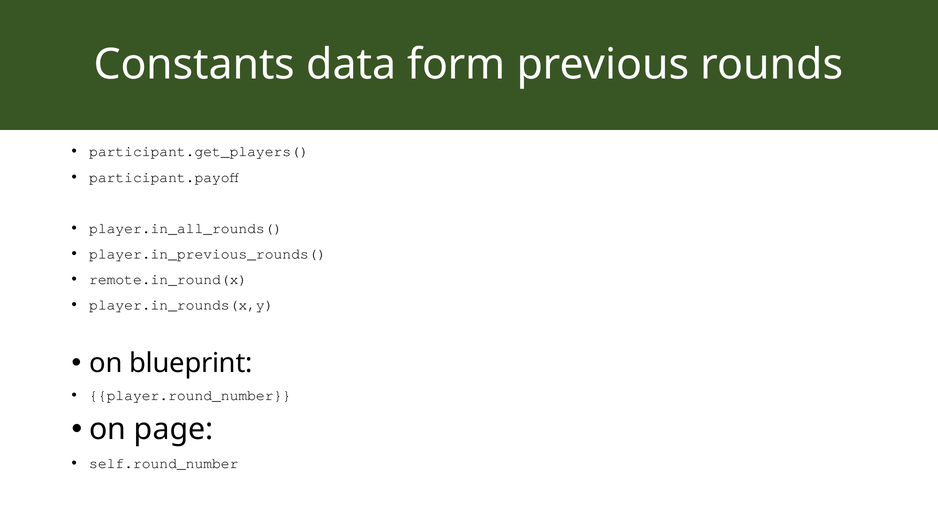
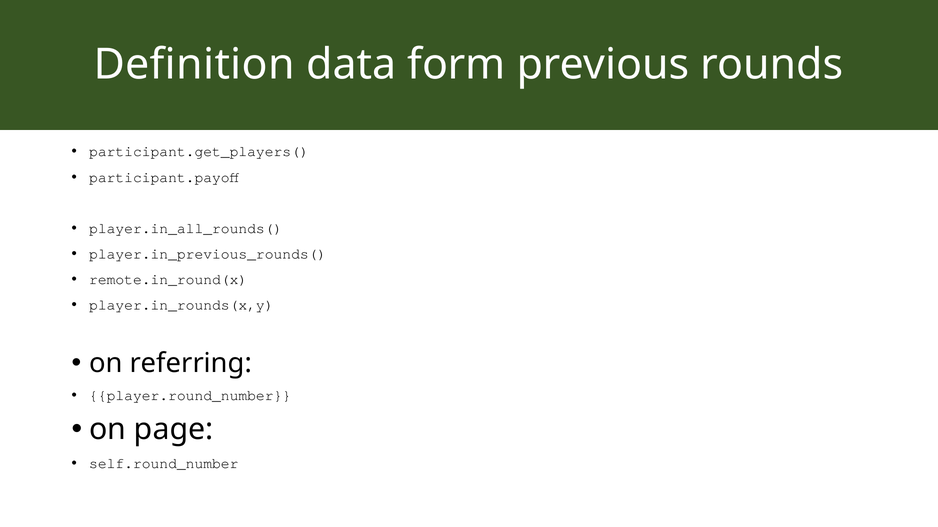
Constants: Constants -> Definition (194, 65)
blueprint: blueprint -> referring (191, 363)
